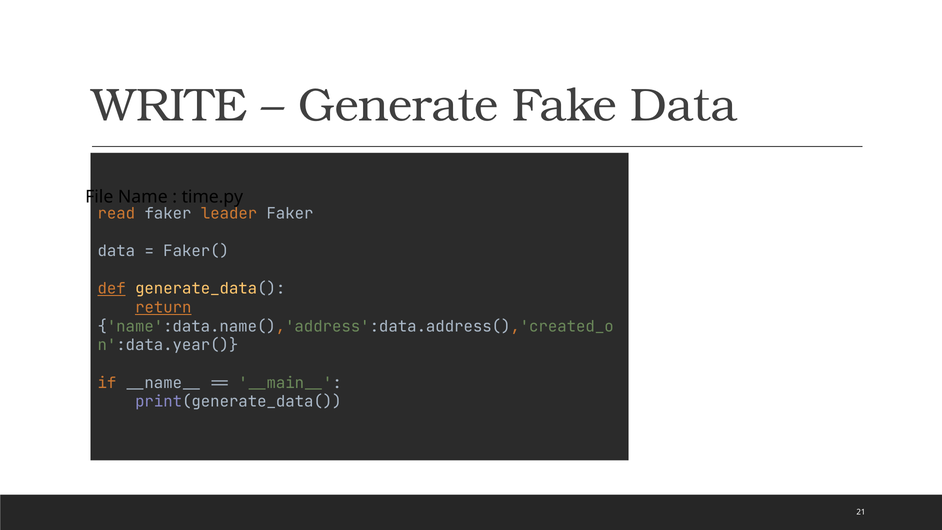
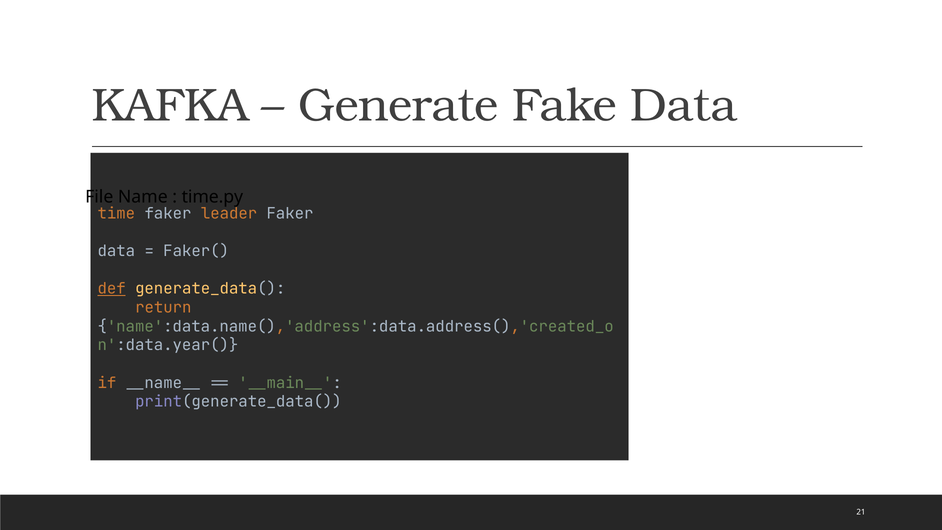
WRITE: WRITE -> KAFKA (170, 105)
read: read -> time (116, 213)
return underline: present -> none (163, 308)
